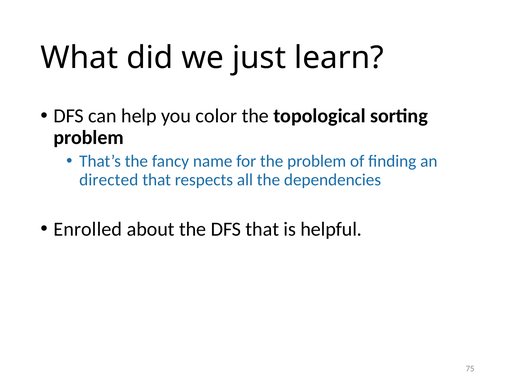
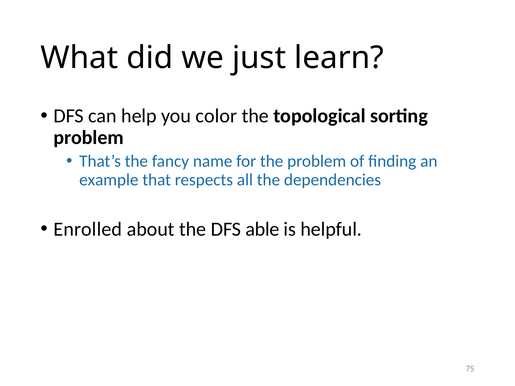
directed: directed -> example (109, 180)
DFS that: that -> able (262, 229)
